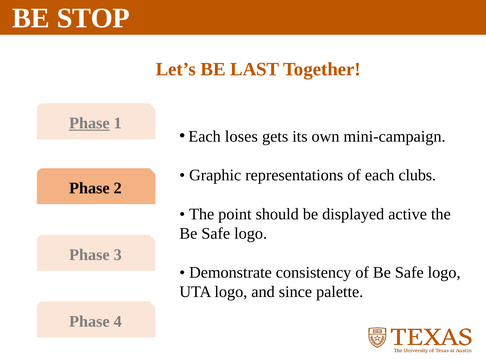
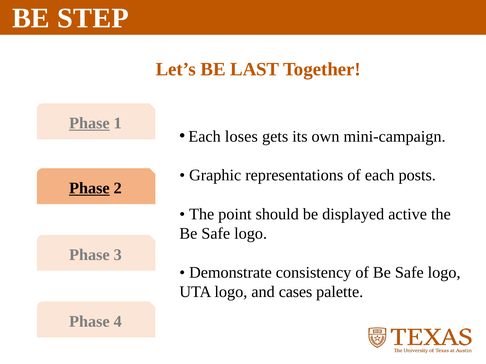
STOP: STOP -> STEP (93, 18)
clubs: clubs -> posts (417, 176)
Phase underline: none -> present (89, 188)
since: since -> cases (296, 292)
